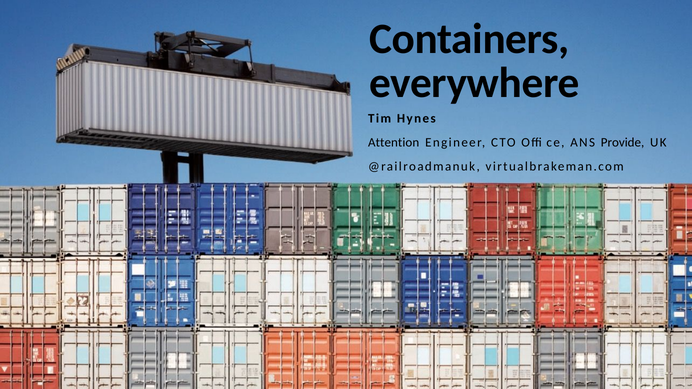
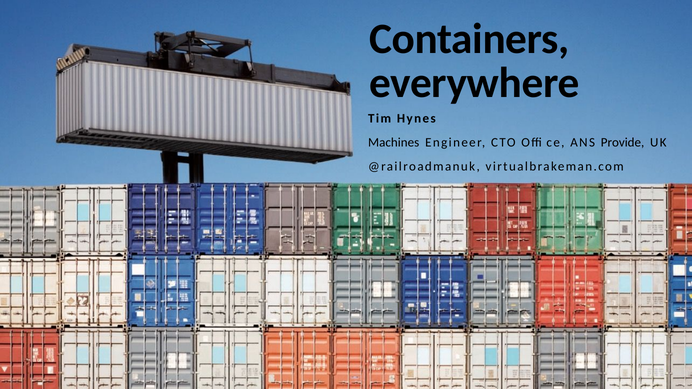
Attention: Attention -> Machines (394, 142)
